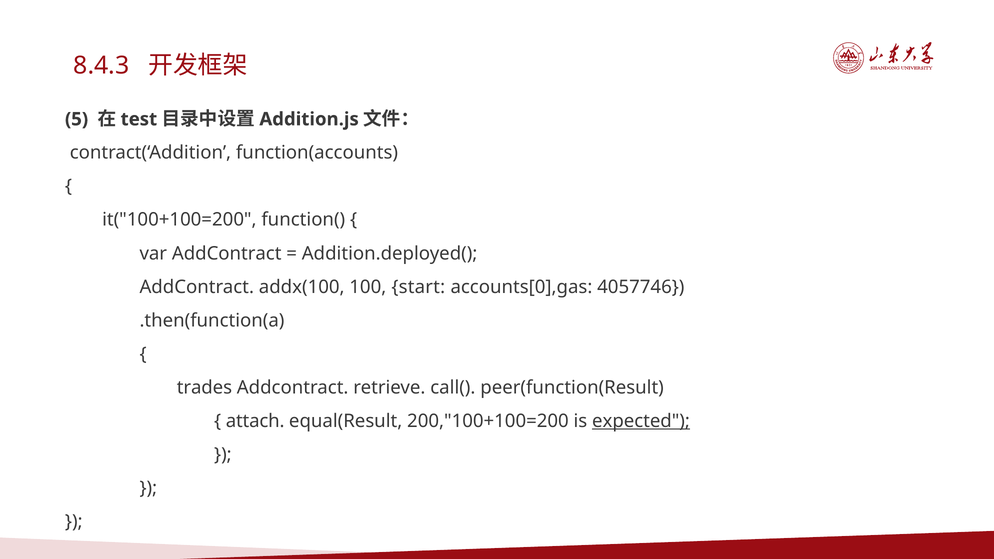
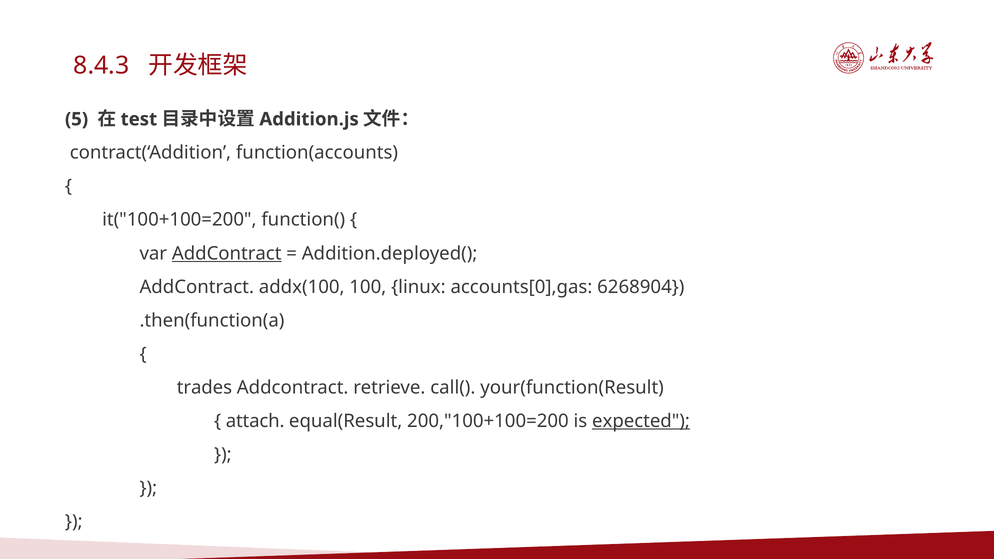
AddContract underline: none -> present (227, 253)
start: start -> linux (418, 287)
4057746: 4057746 -> 6268904 (641, 287)
peer(function(Result: peer(function(Result -> your(function(Result (572, 388)
